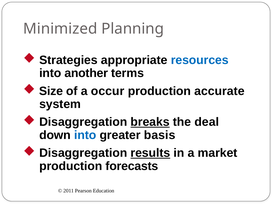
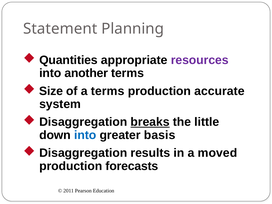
Minimized: Minimized -> Statement (60, 29)
Strategies: Strategies -> Quantities (68, 60)
resources colour: blue -> purple (200, 60)
a occur: occur -> terms (108, 91)
deal: deal -> little (207, 122)
results underline: present -> none (150, 153)
market: market -> moved (217, 153)
